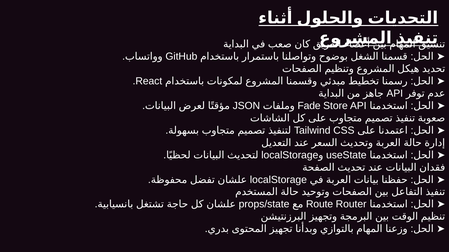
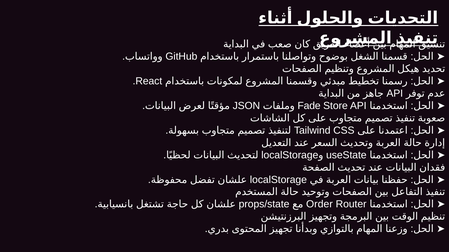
Route: Route -> Order (319, 205)
